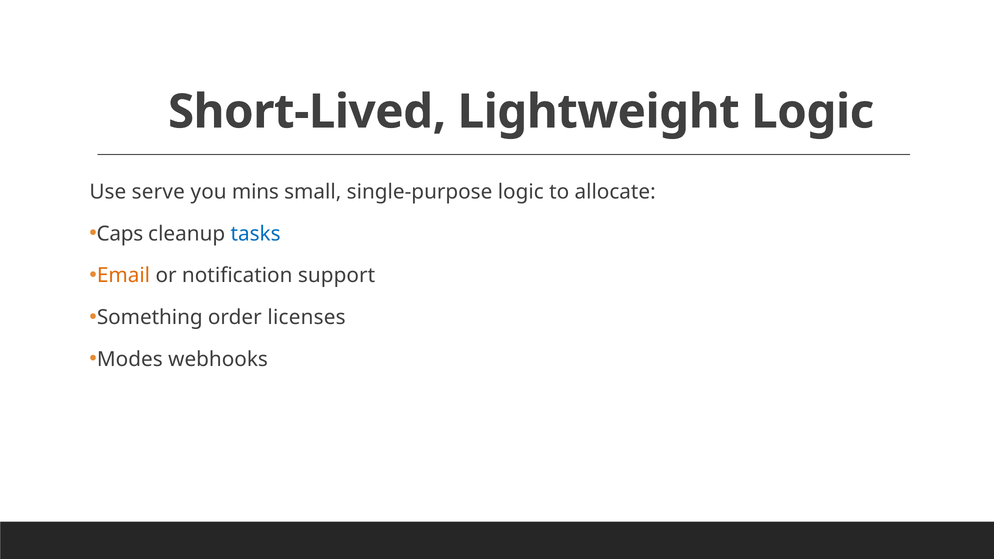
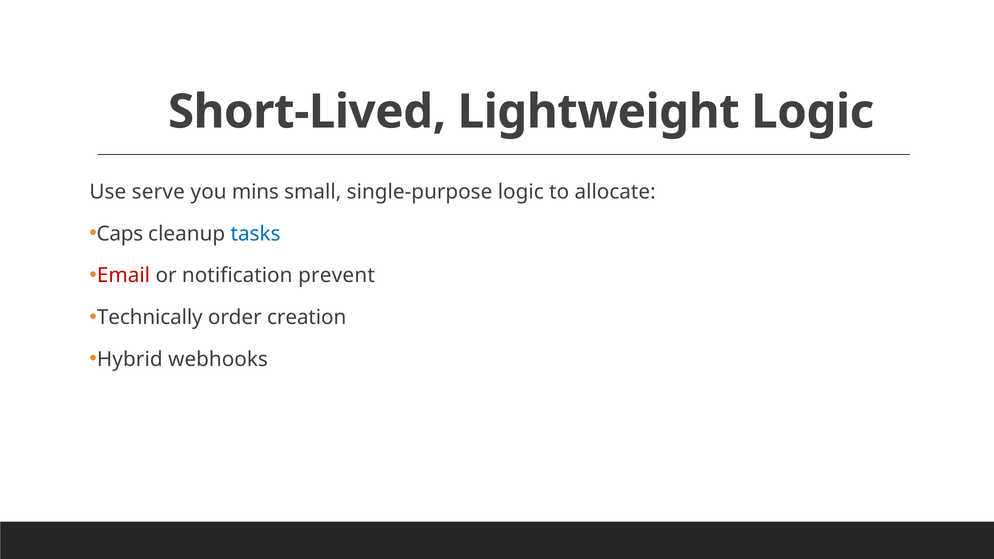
Email colour: orange -> red (124, 276)
support: support -> prevent (337, 276)
Something: Something -> Technically (150, 317)
licenses: licenses -> creation (307, 317)
Modes: Modes -> Hybrid (130, 359)
